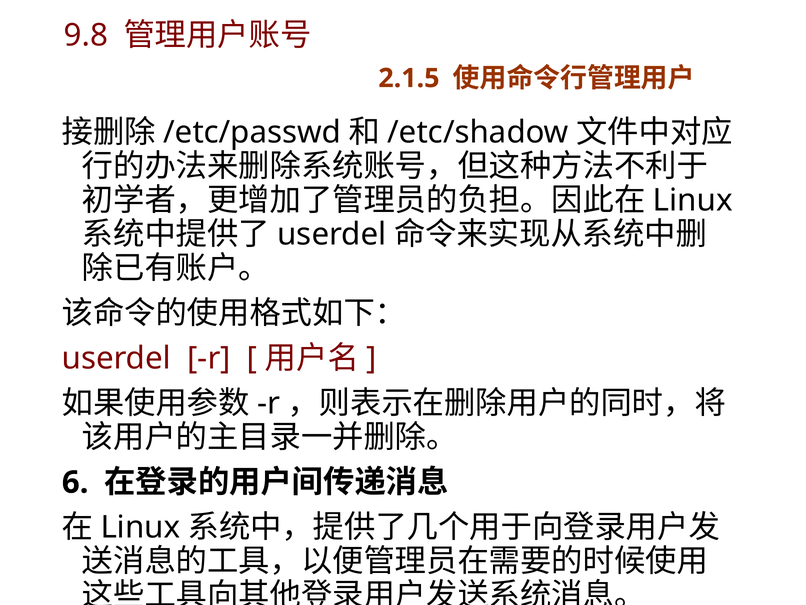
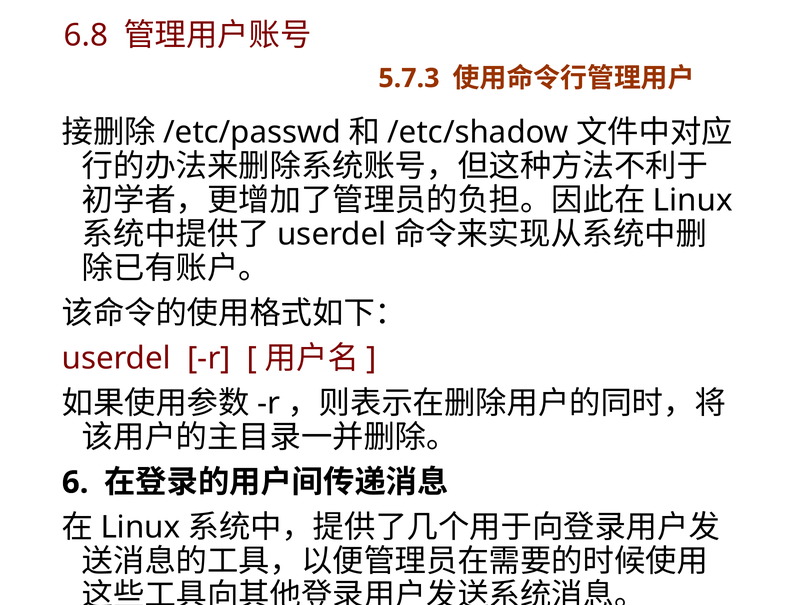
9.8: 9.8 -> 6.8 (86, 35)
2.1.5: 2.1.5 -> 5.7.3 (409, 78)
